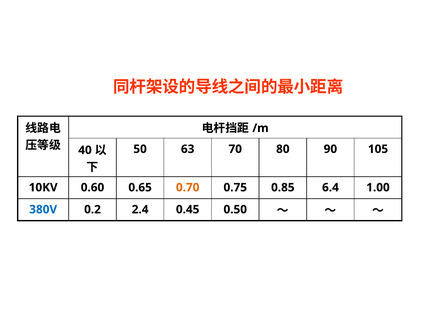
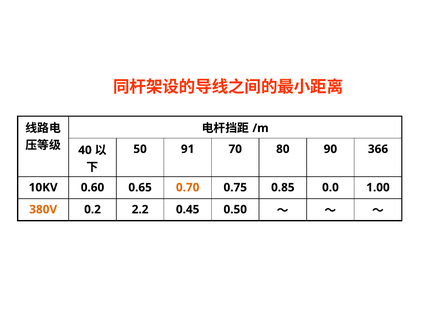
63: 63 -> 91 (188, 149)
105: 105 -> 366 (378, 149)
6.4: 6.4 -> 0.0 (330, 188)
380V colour: blue -> orange (43, 210)
2.4: 2.4 -> 2.2 (140, 210)
